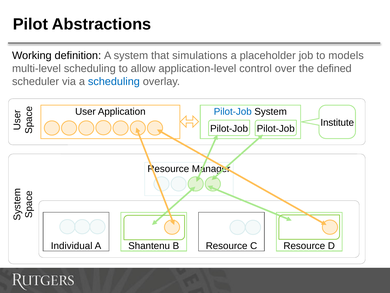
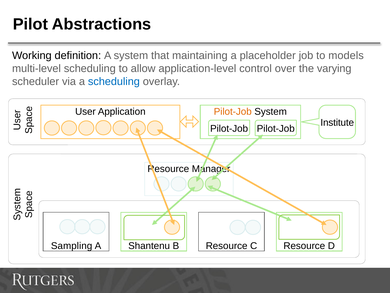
simulations: simulations -> maintaining (200, 55)
defined: defined -> varying (334, 68)
Pilot-Job colour: blue -> orange (233, 112)
Individual: Individual -> Sampling (72, 245)
